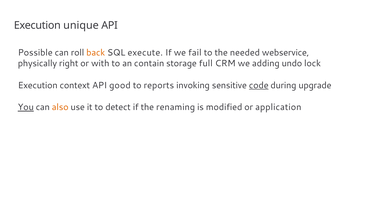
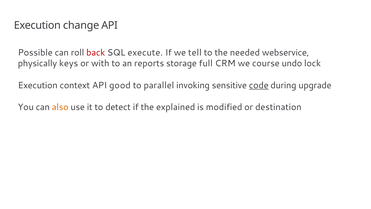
unique: unique -> change (81, 25)
back colour: orange -> red (96, 52)
fail: fail -> tell (195, 52)
right: right -> keys (69, 63)
contain: contain -> reports (149, 63)
adding: adding -> course (266, 63)
reports: reports -> parallel (159, 85)
You underline: present -> none (26, 107)
renaming: renaming -> explained (176, 107)
application: application -> destination (278, 107)
